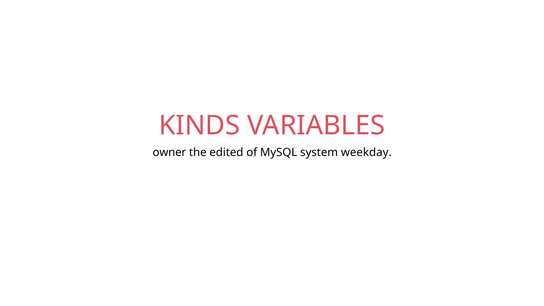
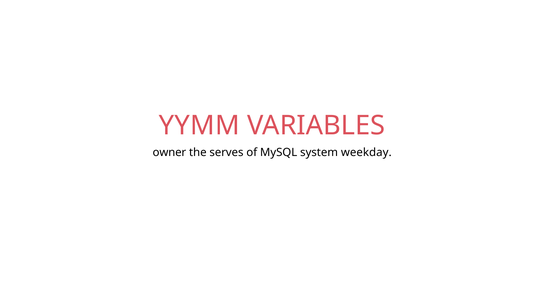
KINDS: KINDS -> YYMM (199, 126)
edited: edited -> serves (226, 152)
